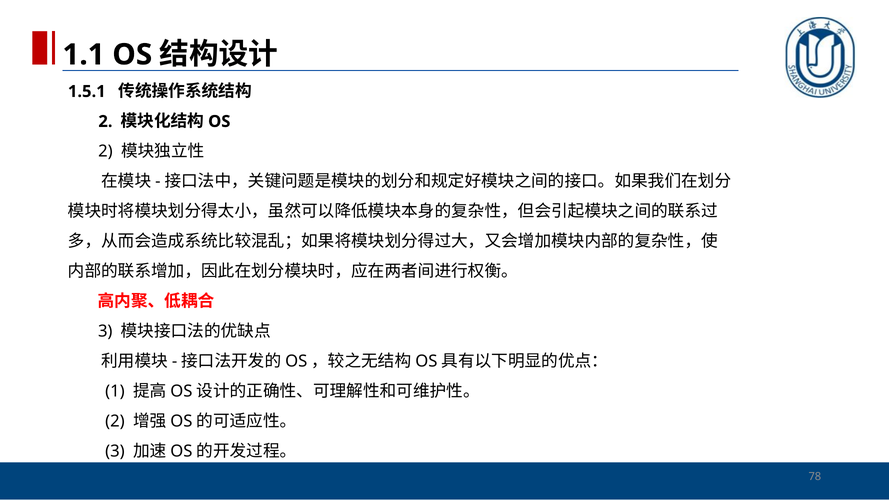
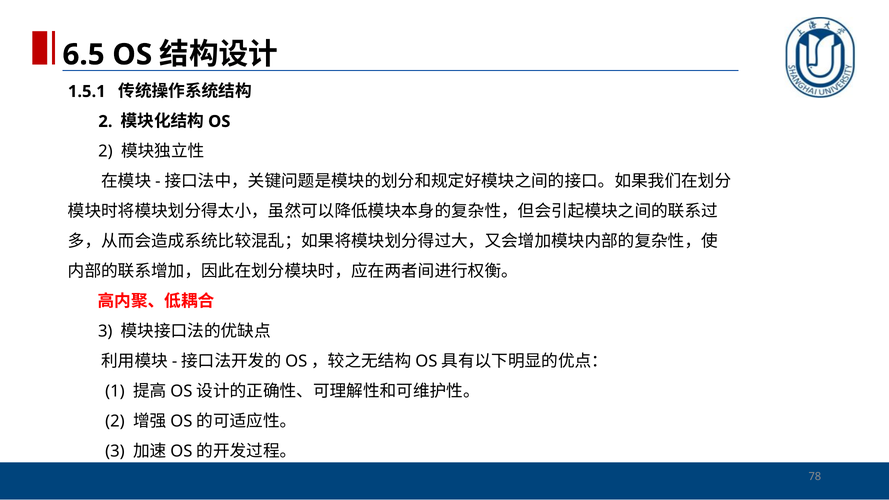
1.1: 1.1 -> 6.5 (84, 55)
